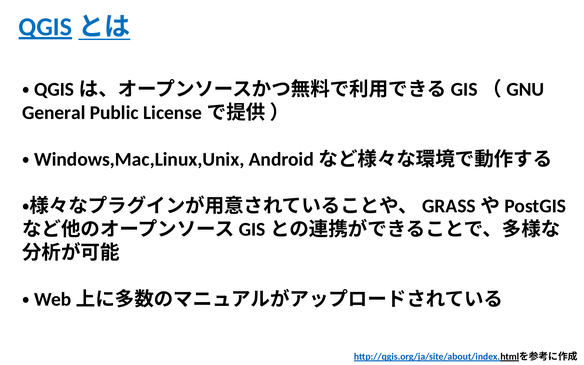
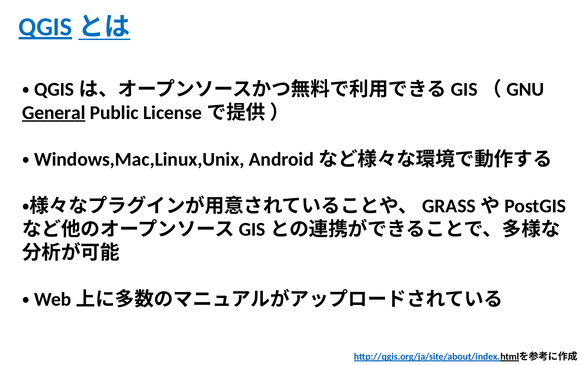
General underline: none -> present (54, 113)
